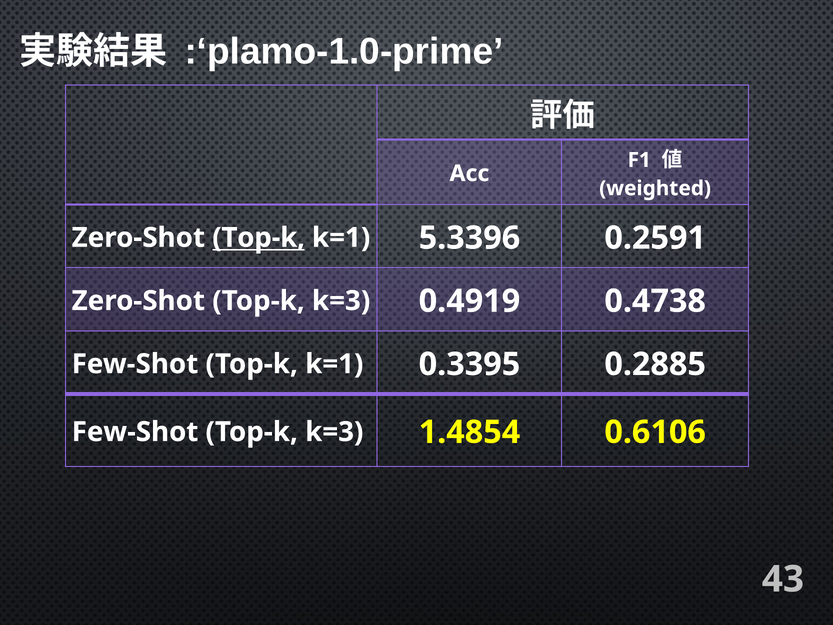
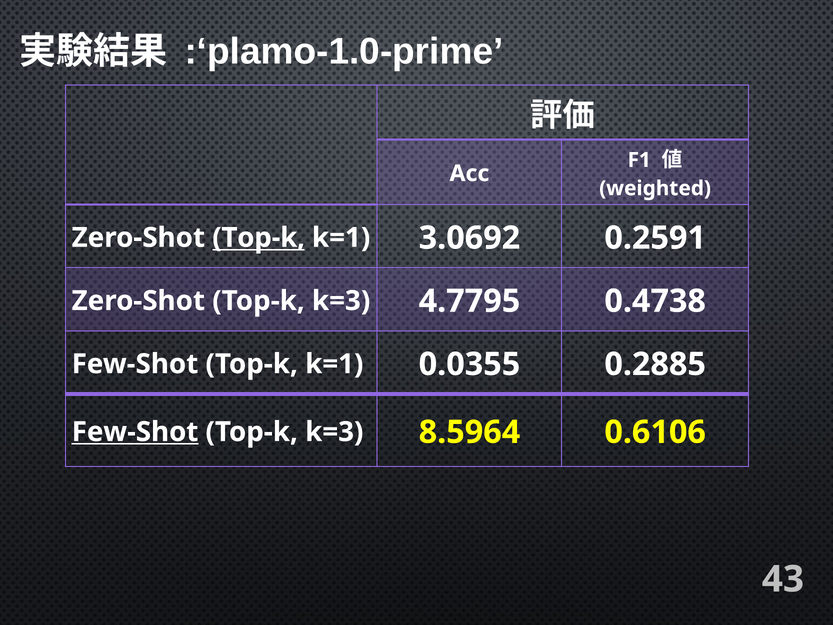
5.3396: 5.3396 -> 3.0692 (469, 238)
0.4919: 0.4919 -> 4.7795 (469, 301)
0.3395: 0.3395 -> 0.0355 (469, 364)
Few-Shot underline: none -> present (135, 432)
1.4854: 1.4854 -> 8.5964 (469, 432)
